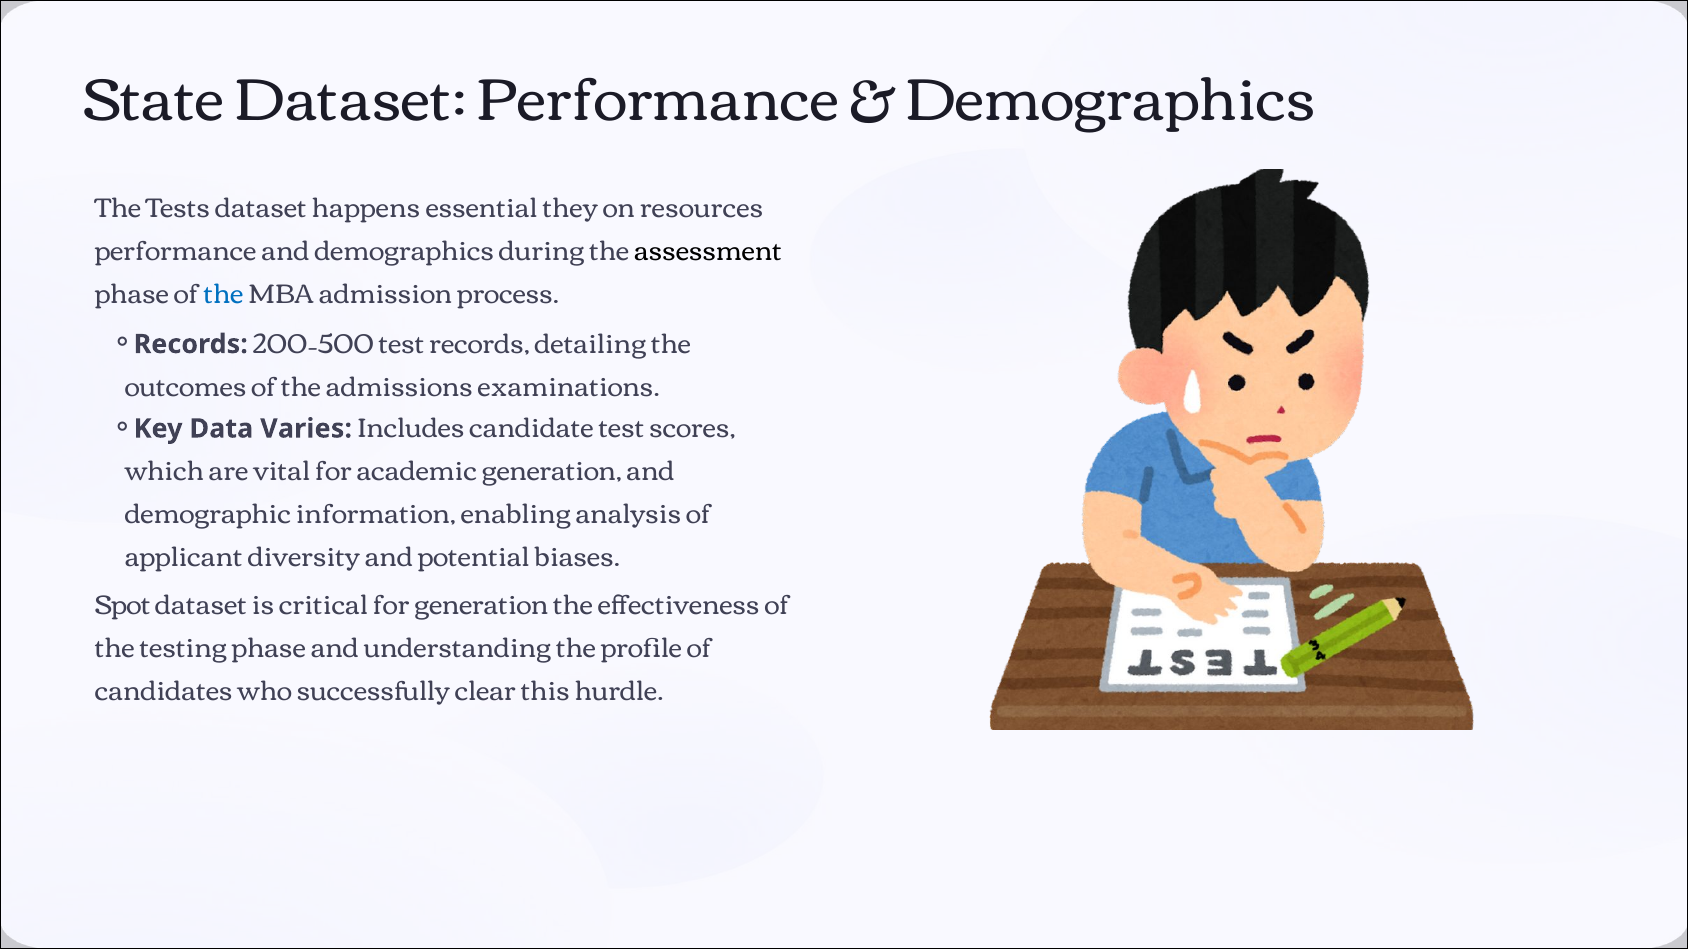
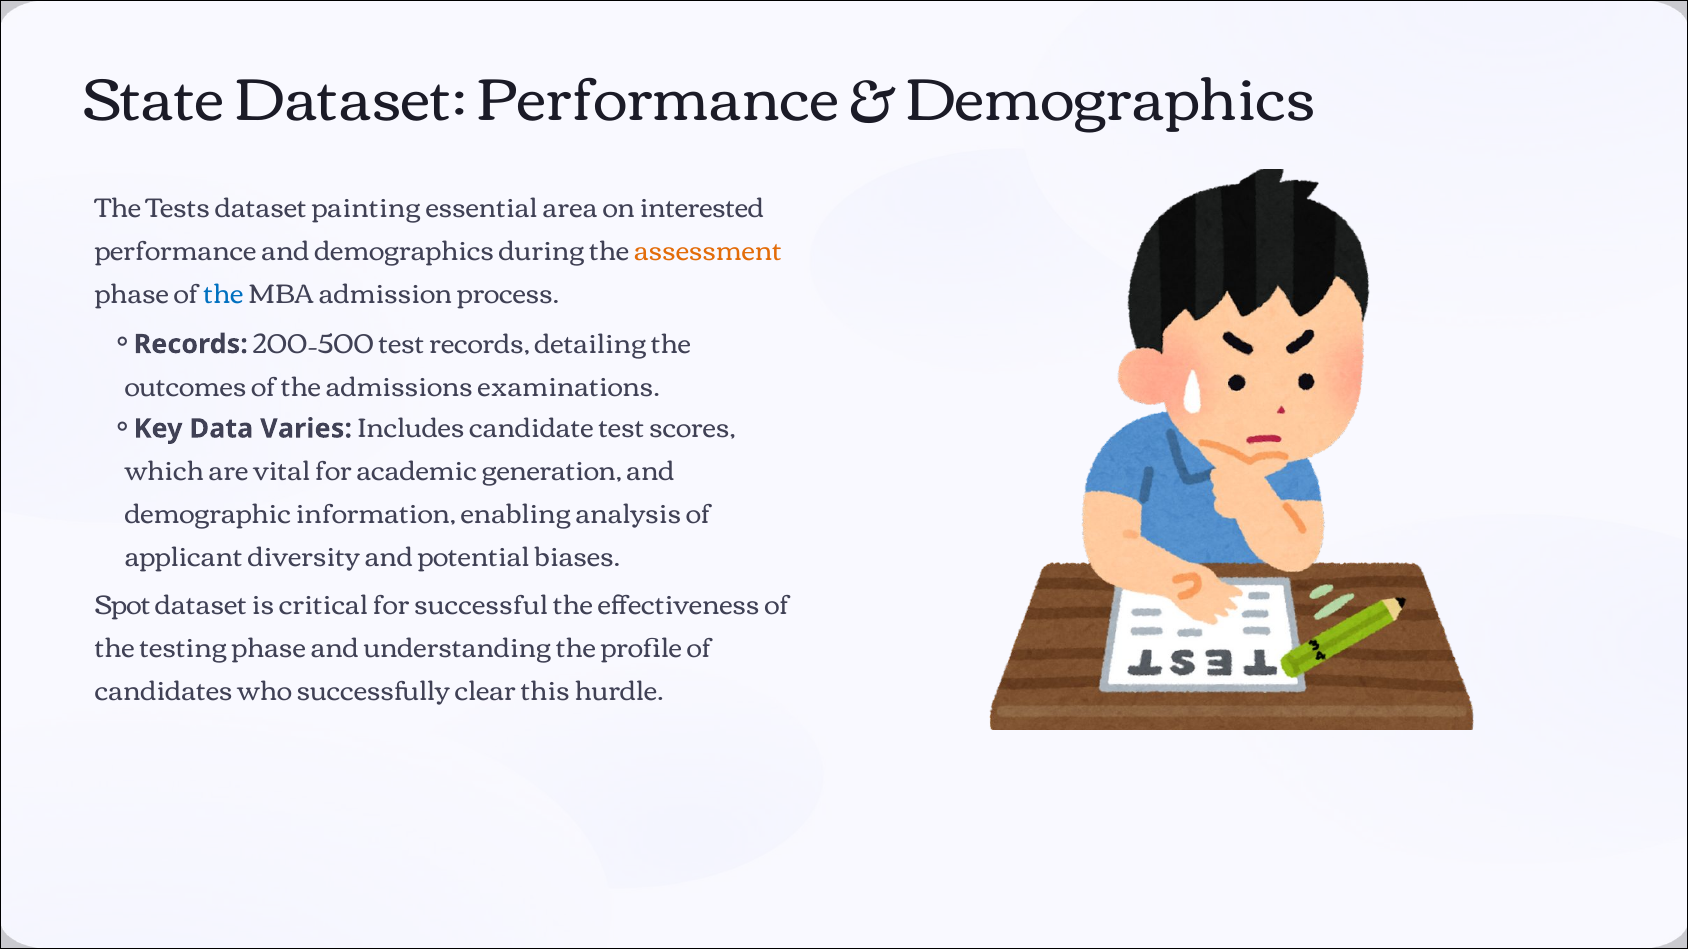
happens: happens -> painting (366, 209)
they: they -> area (570, 209)
resources: resources -> interested (702, 209)
assessment colour: black -> orange (708, 252)
for generation: generation -> successful (481, 606)
